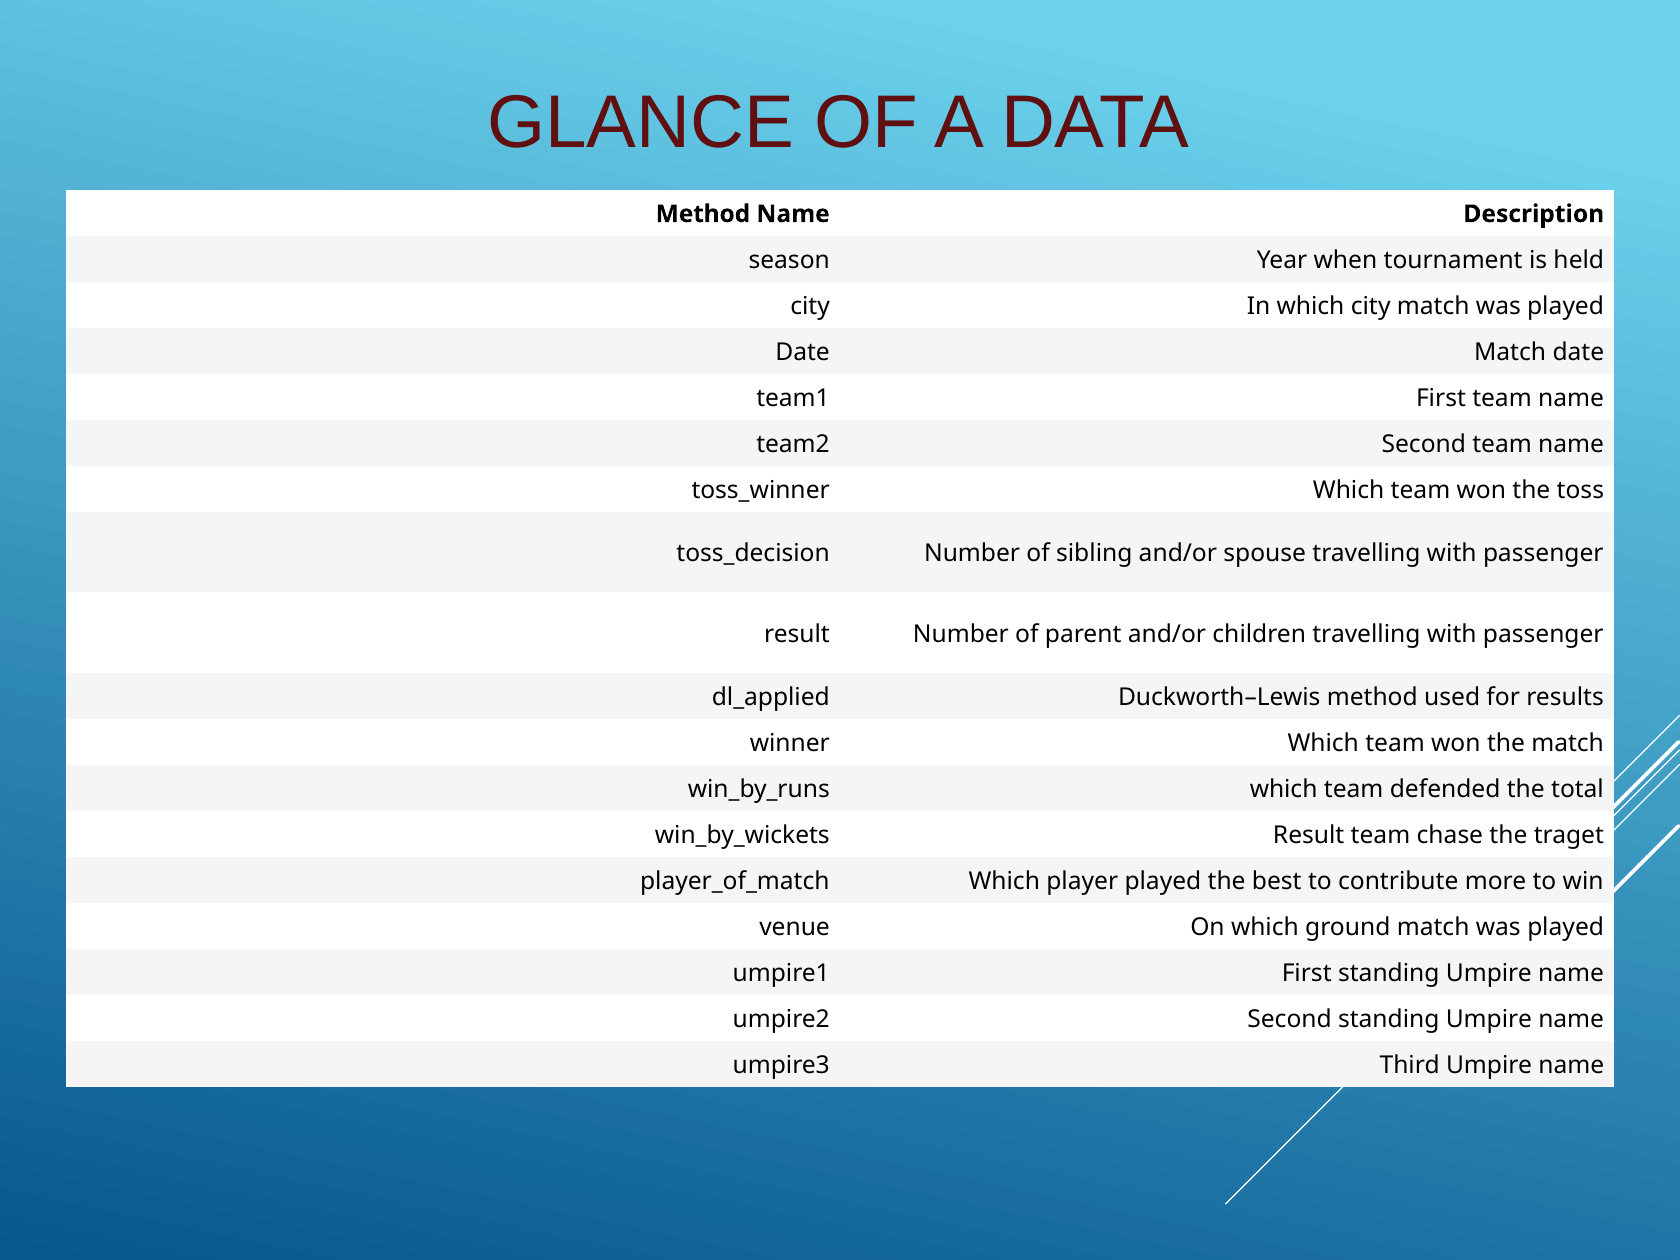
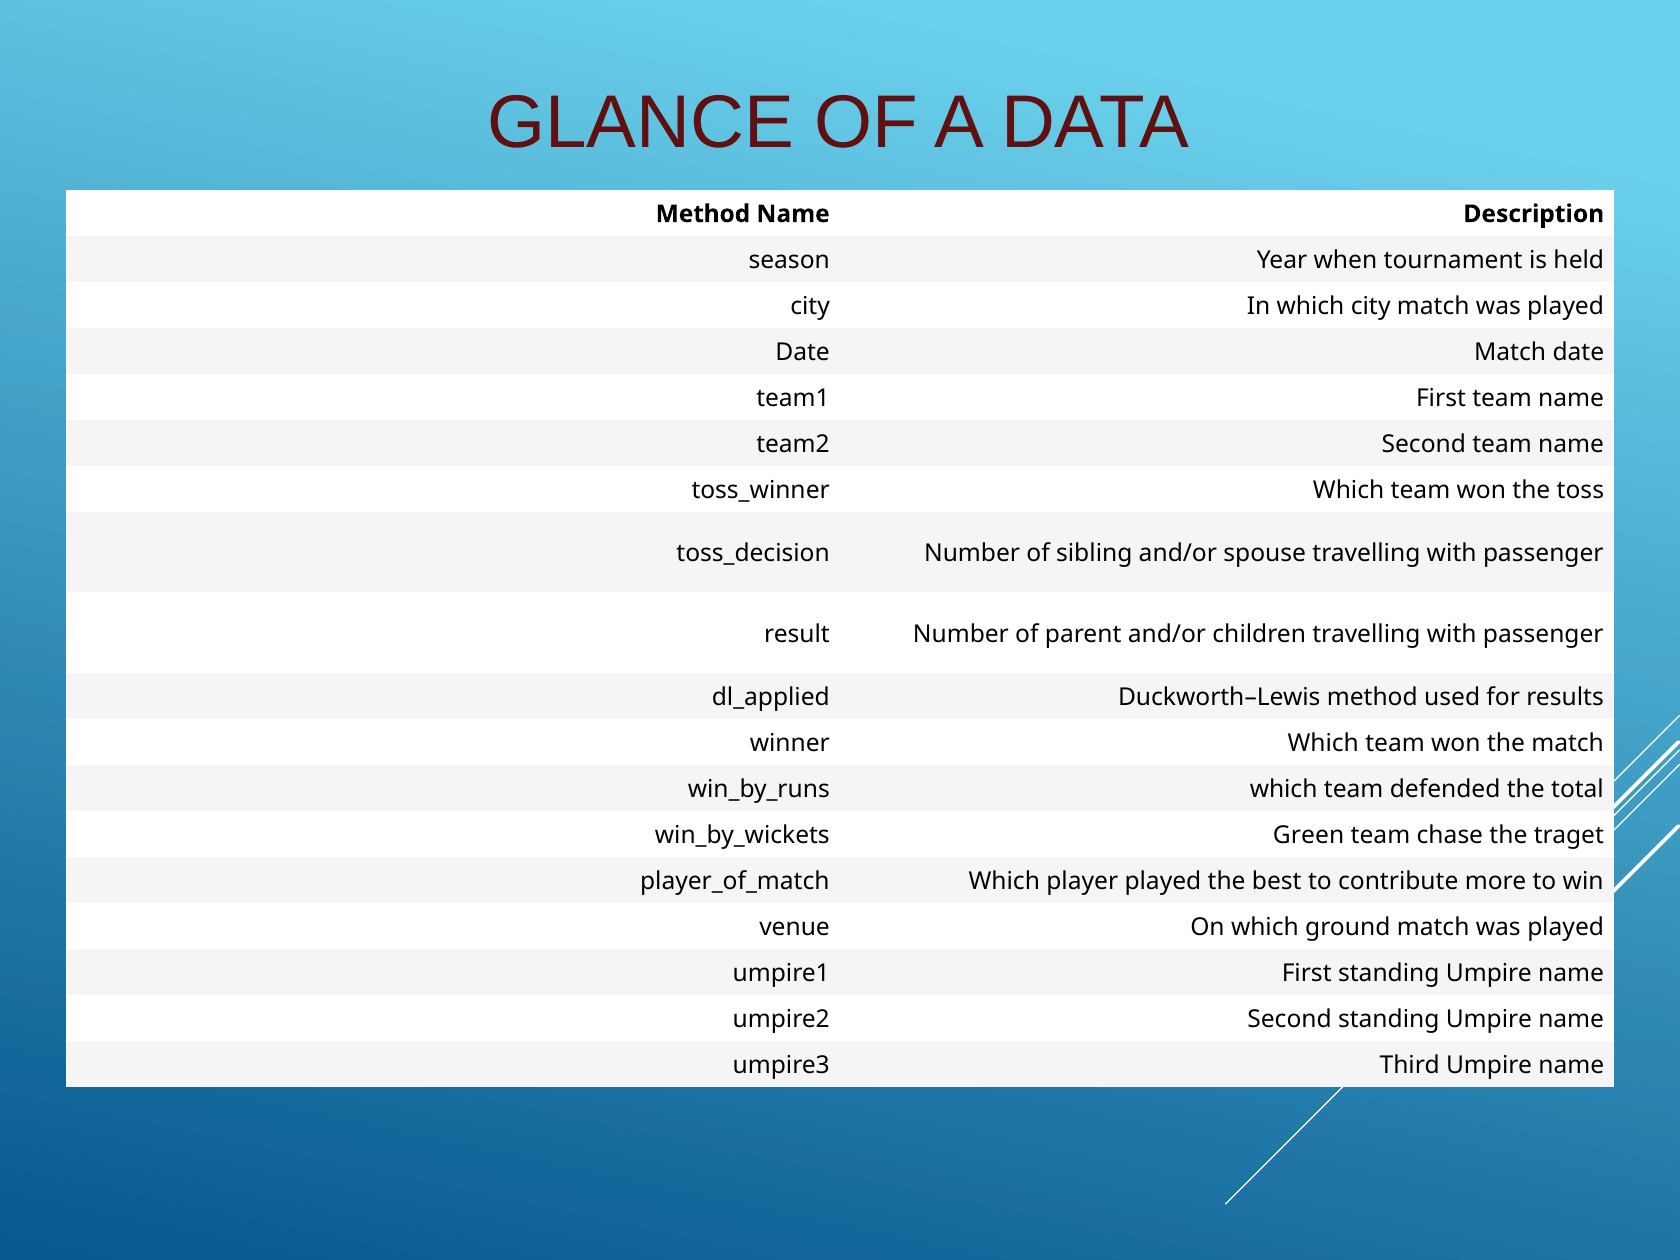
Result: Result -> Green (1309, 836)
